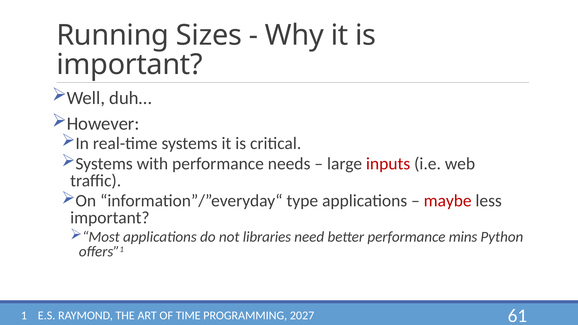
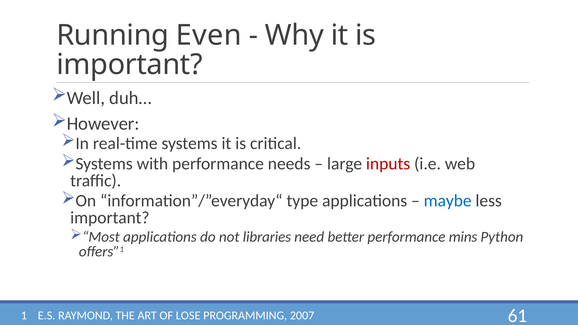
Sizes: Sizes -> Even (209, 35)
maybe colour: red -> blue (448, 201)
TIME: TIME -> LOSE (188, 316)
2027: 2027 -> 2007 (302, 316)
